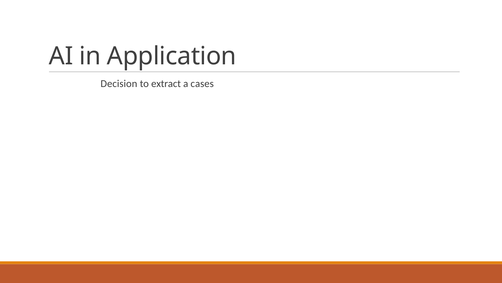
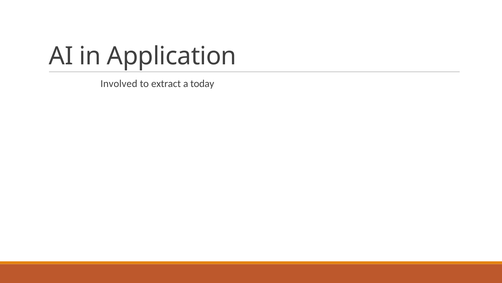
Decision: Decision -> Involved (119, 83)
cases: cases -> today (202, 83)
